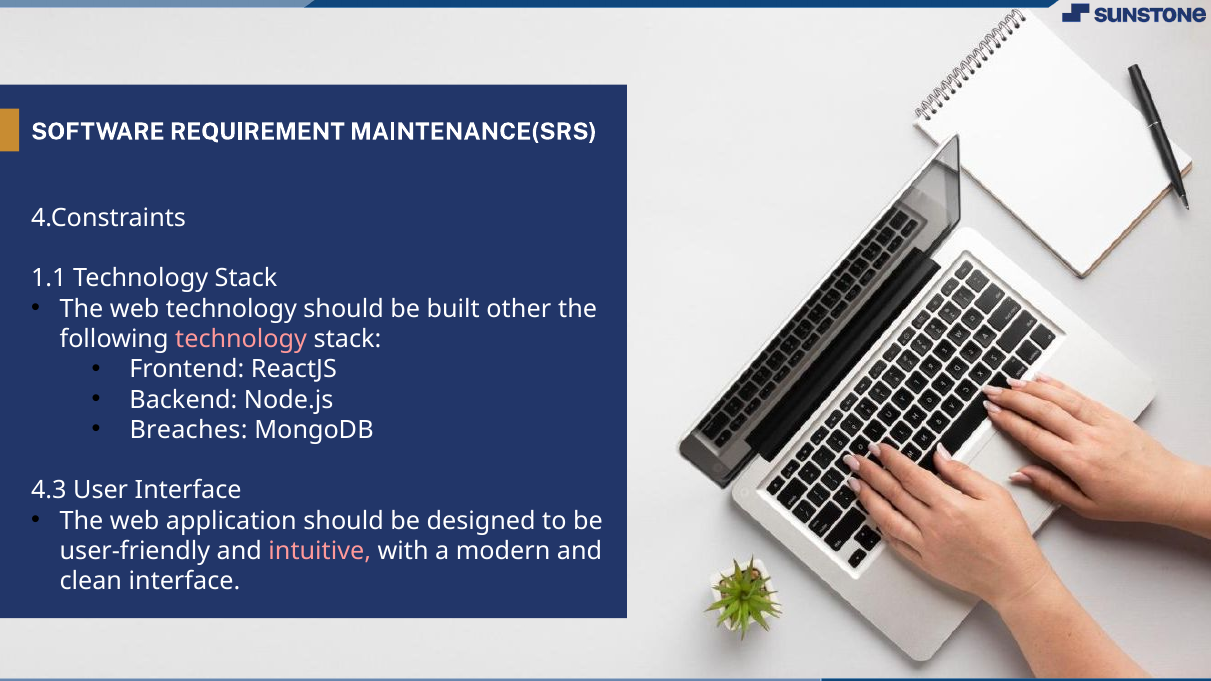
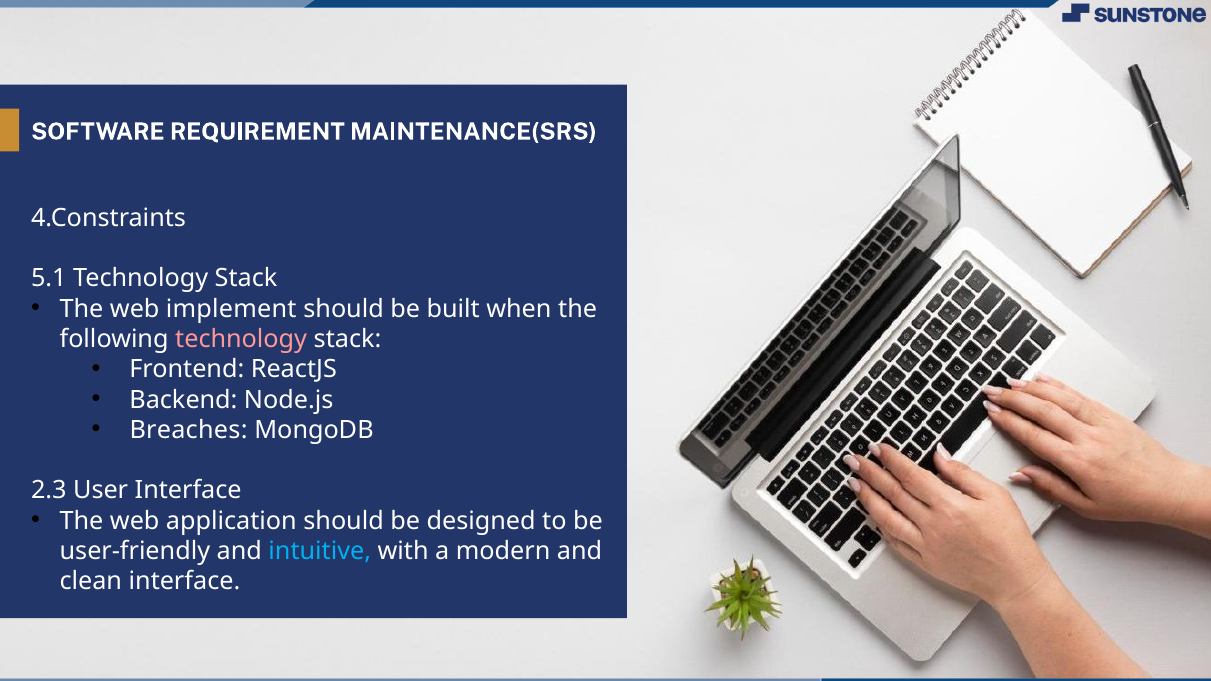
1.1: 1.1 -> 5.1 (49, 279)
web technology: technology -> implement (231, 309)
other: other -> when (519, 309)
4.3: 4.3 -> 2.3 (49, 491)
intuitive colour: pink -> light blue (320, 551)
